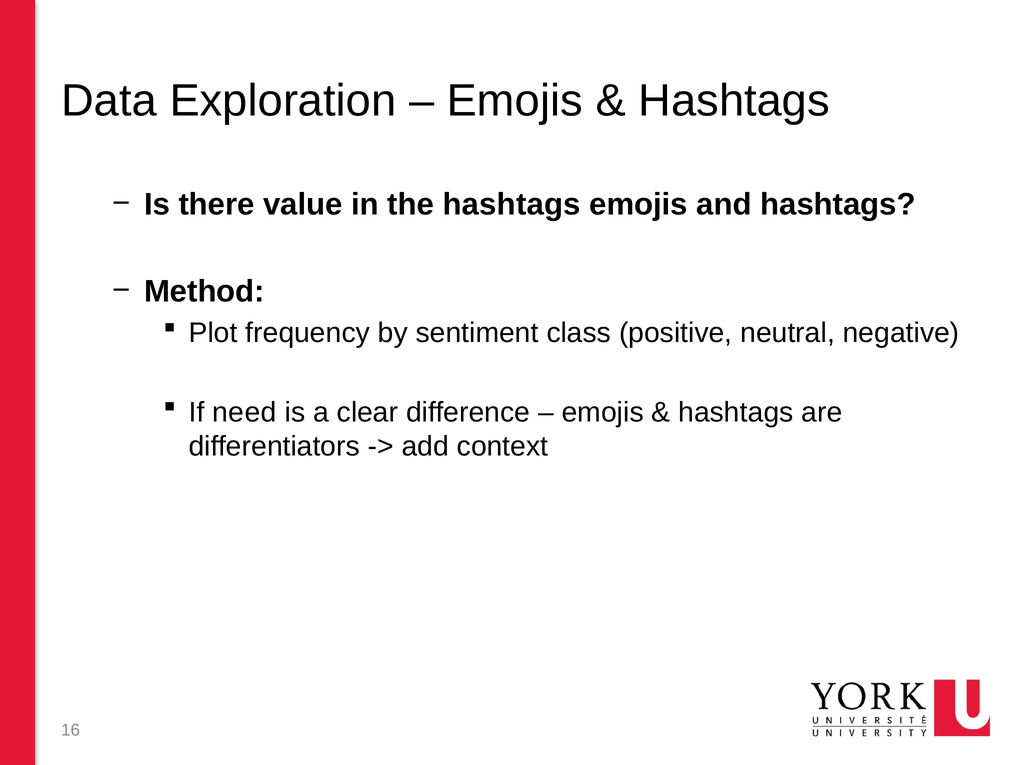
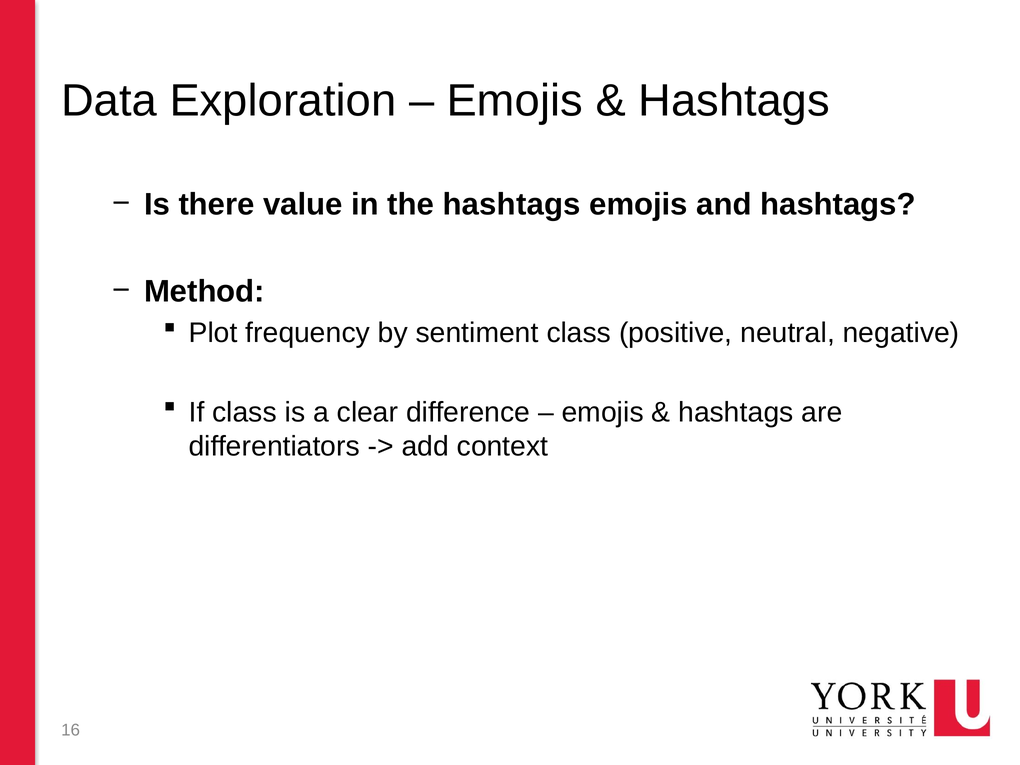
If need: need -> class (245, 412)
